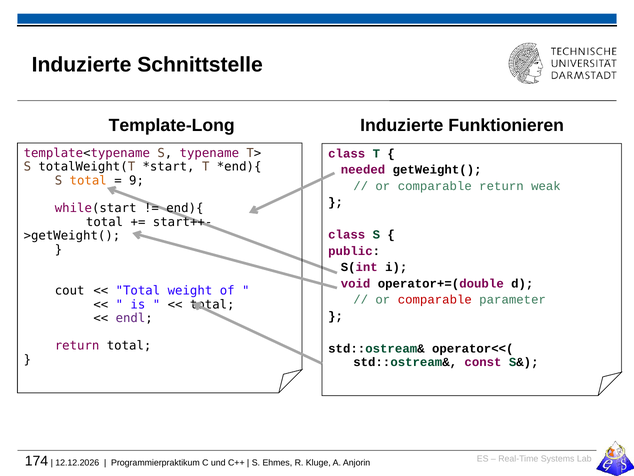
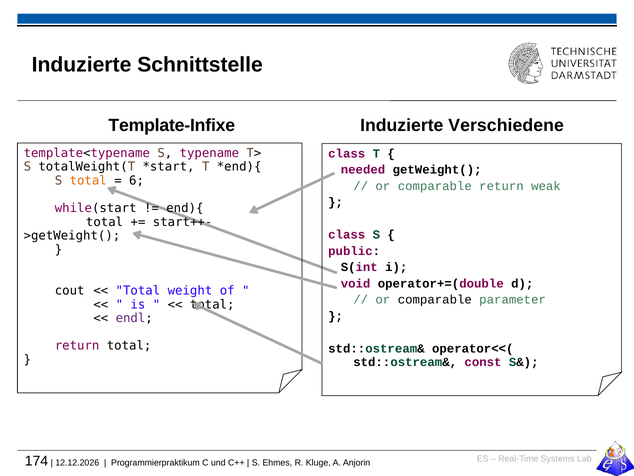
Template-Long: Template-Long -> Template-Infixe (172, 125)
Funktionieren: Funktionieren -> Verschiedene (506, 125)
9: 9 -> 6 (136, 180)
comparable colour: red -> black (435, 299)
